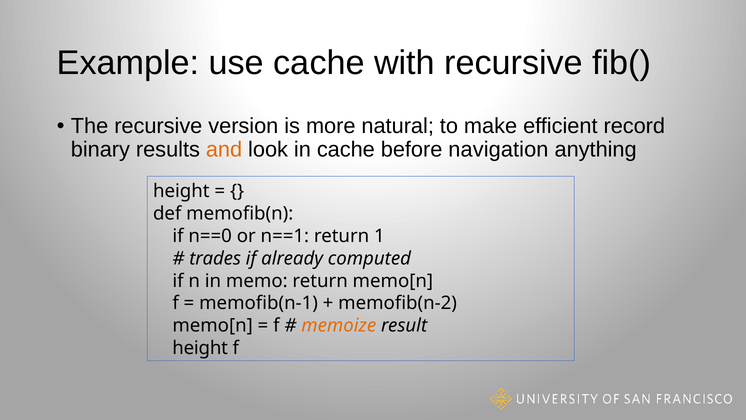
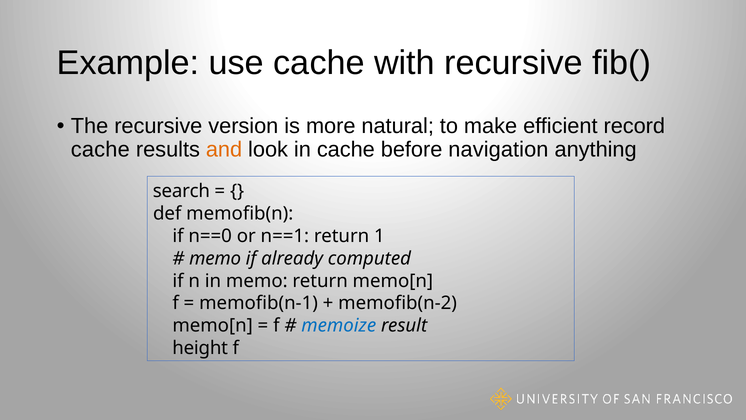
binary: binary -> cache (100, 150)
height: height -> search (181, 191)
trades: trades -> memo (215, 258)
memoize colour: orange -> blue (339, 325)
